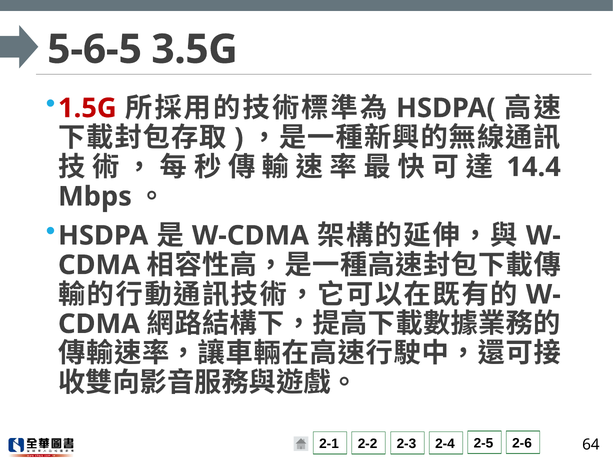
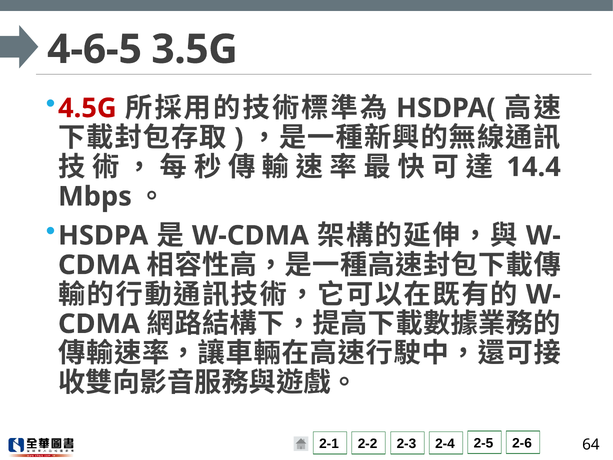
5-6-5: 5-6-5 -> 4-6-5 (95, 49)
1.5G: 1.5G -> 4.5G (87, 108)
